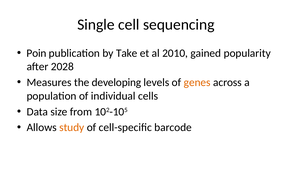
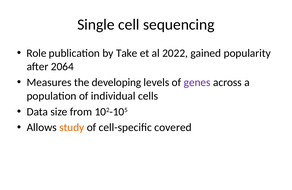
Poin: Poin -> Role (37, 53)
2010: 2010 -> 2022 (175, 53)
2028: 2028 -> 2064 (62, 67)
genes colour: orange -> purple (197, 83)
barcode: barcode -> covered (173, 128)
